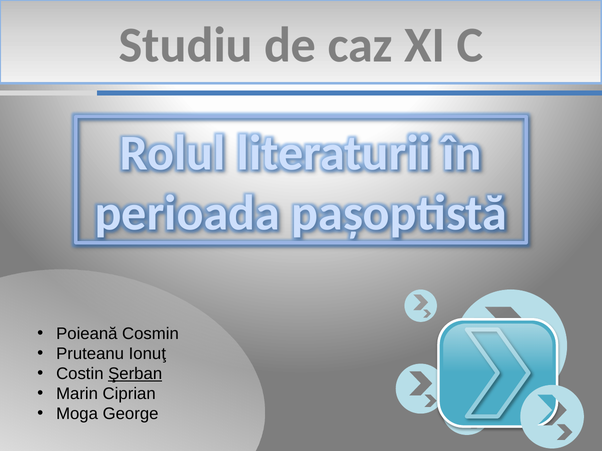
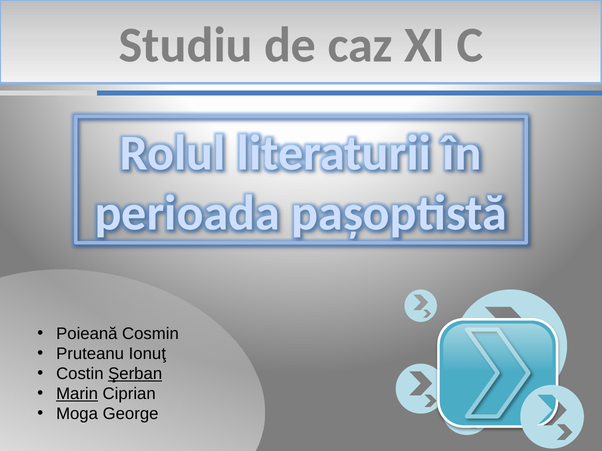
Marin underline: none -> present (77, 394)
